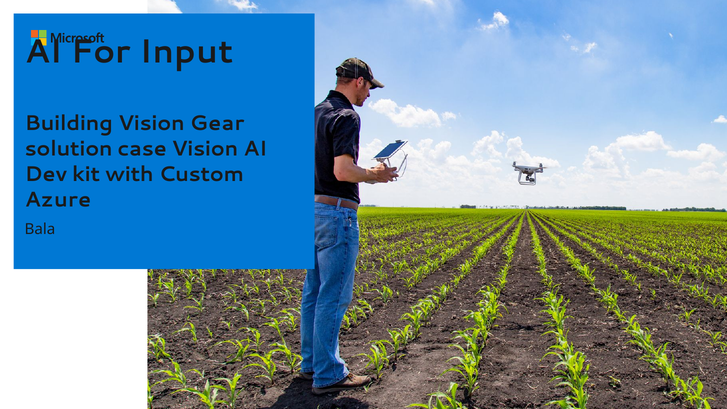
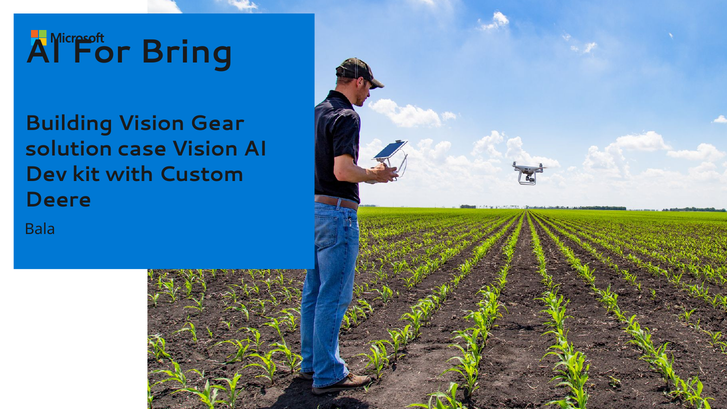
Input: Input -> Bring (186, 52)
Azure: Azure -> Deere (58, 200)
